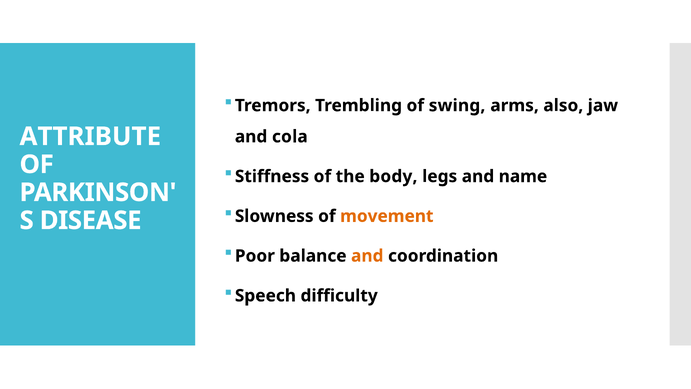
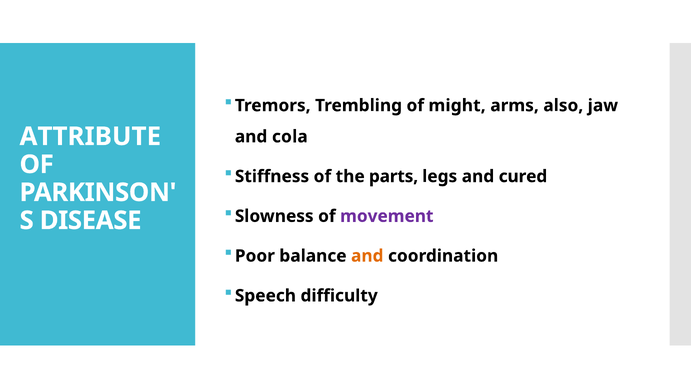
swing: swing -> might (457, 105)
body: body -> parts (394, 176)
name: name -> cured (523, 176)
movement colour: orange -> purple (387, 216)
